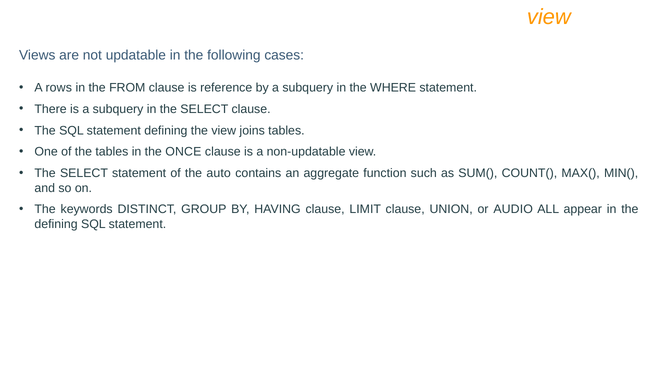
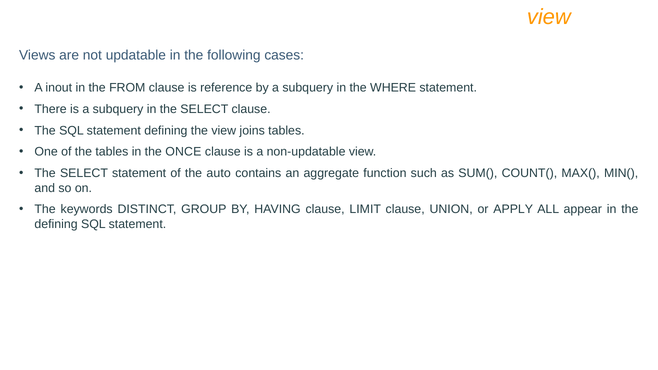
rows: rows -> inout (59, 88)
AUDIO: AUDIO -> APPLY (513, 209)
